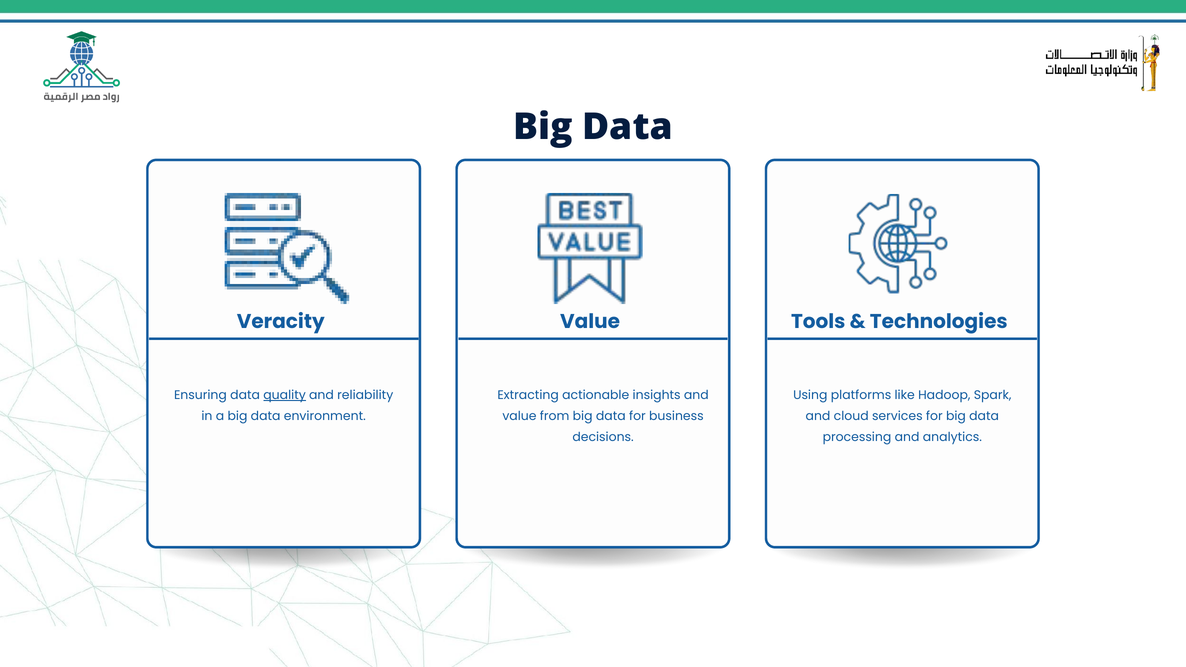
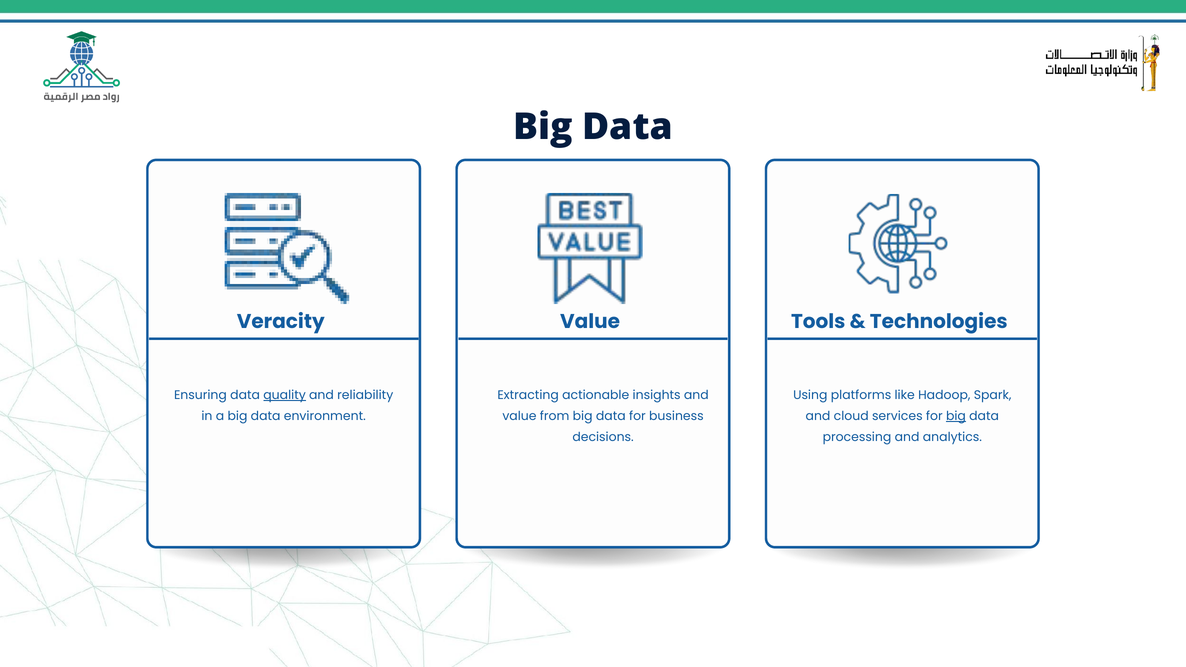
big underline: none -> present (956, 416)
